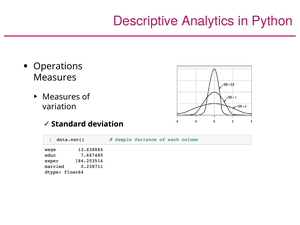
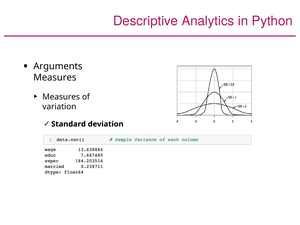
Operations: Operations -> Arguments (58, 66)
